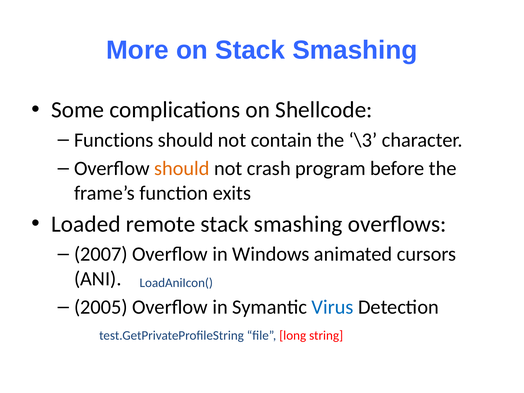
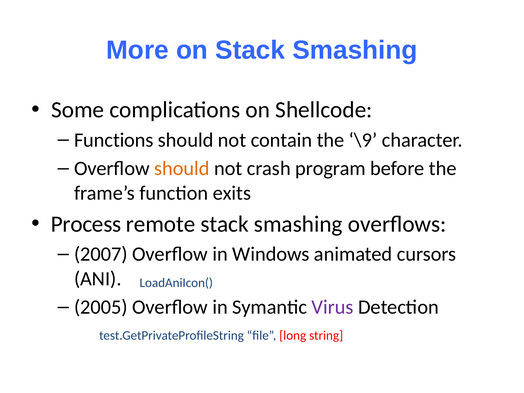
\3: \3 -> \9 (363, 140)
Loaded: Loaded -> Process (86, 224)
Virus colour: blue -> purple (333, 307)
